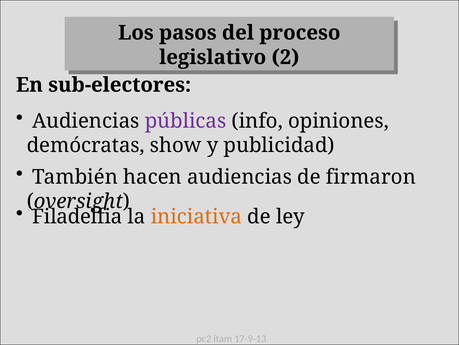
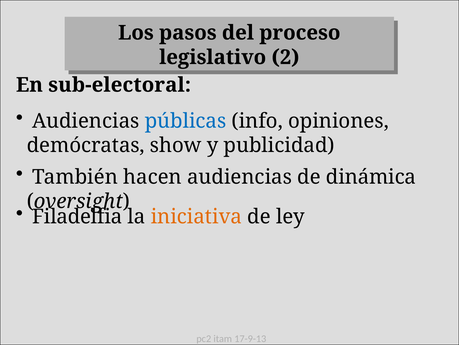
sub-electores: sub-electores -> sub-electoral (120, 85)
públicas colour: purple -> blue (186, 121)
firmaron: firmaron -> dinámica (371, 177)
